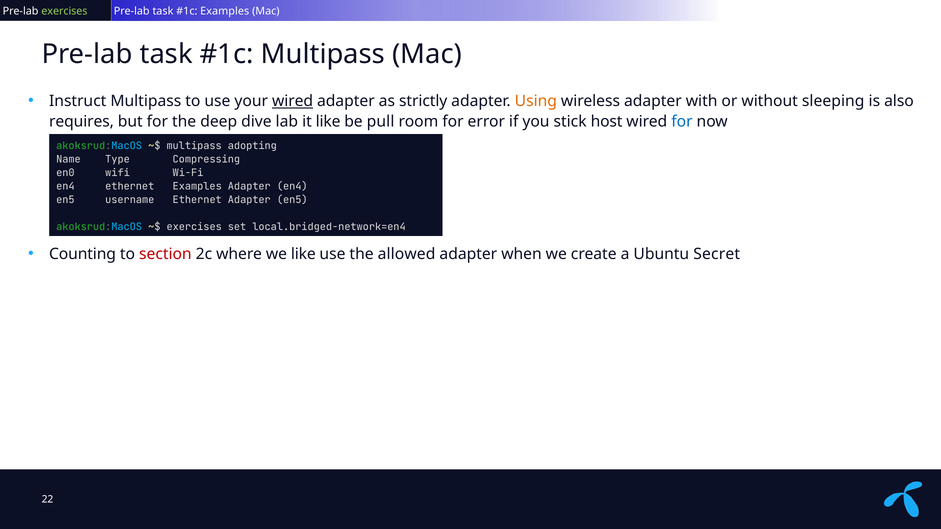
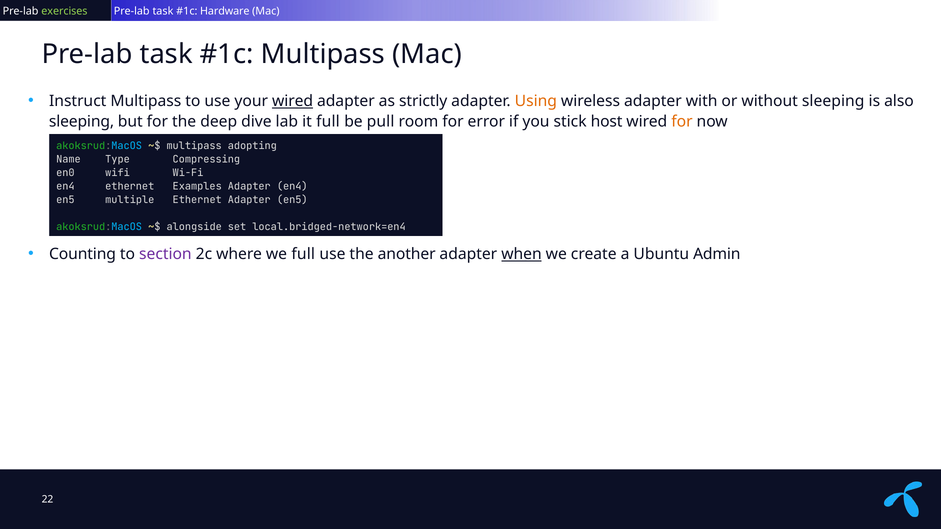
Examples: Examples -> Hardware (225, 11)
requires: requires -> sleeping (82, 122)
it like: like -> full (328, 122)
for colour: blue -> orange (682, 122)
username: username -> multiple (130, 200)
exercises: exercises -> alongside (194, 227)
section colour: red -> purple (165, 254)
we like: like -> full (303, 254)
allowed: allowed -> another (407, 254)
when underline: none -> present (522, 254)
Secret: Secret -> Admin (717, 254)
